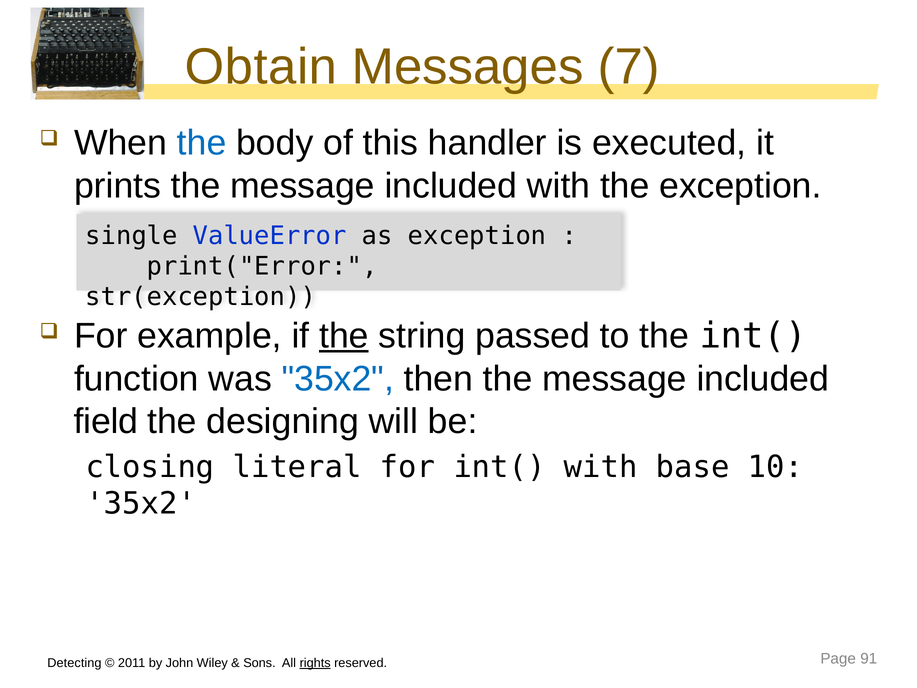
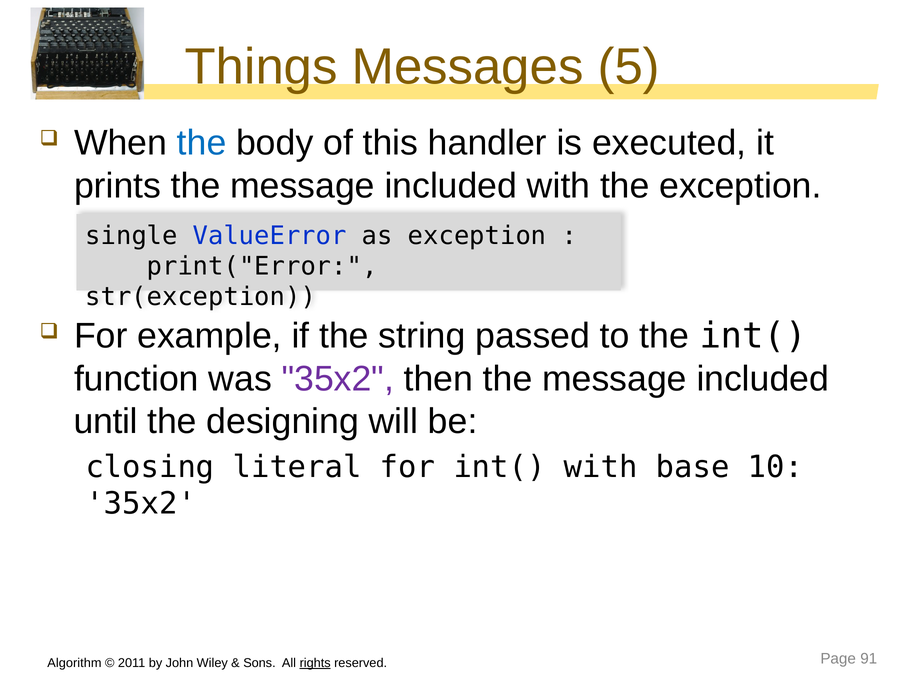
Obtain: Obtain -> Things (261, 67)
7: 7 -> 5 (629, 67)
the underline: present -> none (344, 336)
35x2 colour: blue -> purple (338, 379)
field: field -> until (106, 421)
Detecting: Detecting -> Algorithm (74, 663)
